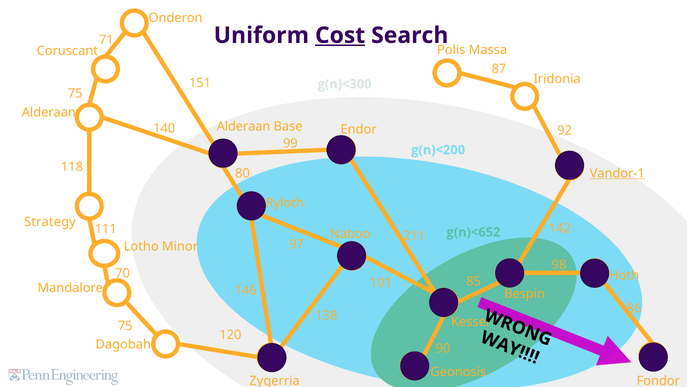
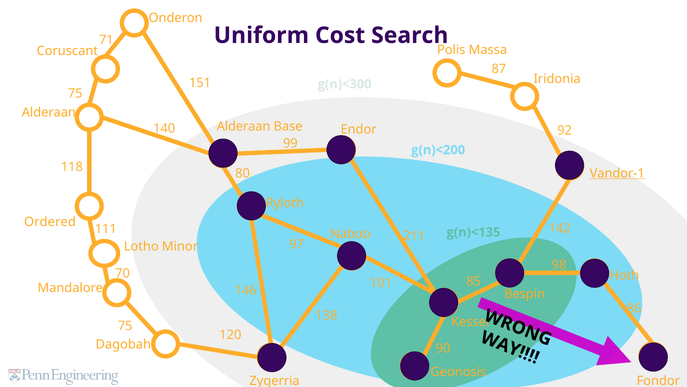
Cost underline: present -> none (340, 35)
Strategy: Strategy -> Ordered (50, 222)
g(n)<652: g(n)<652 -> g(n)<135 (473, 232)
